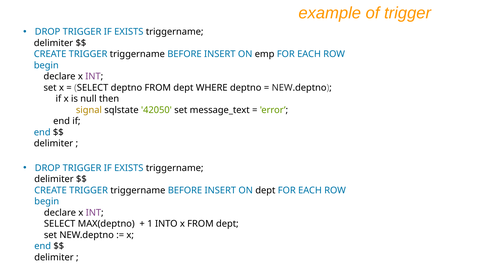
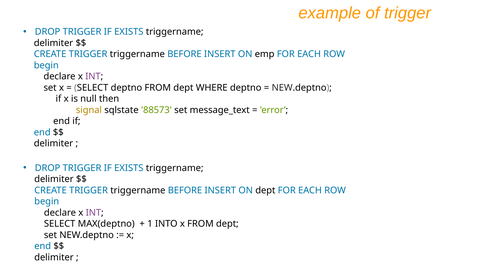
42050: 42050 -> 88573 (156, 110)
